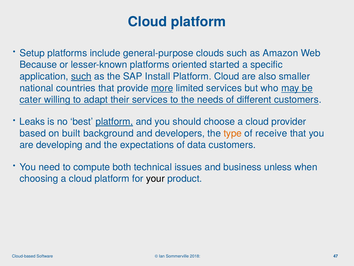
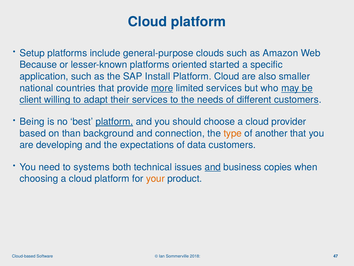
such underline: present -> none (81, 76)
cater: cater -> client (31, 100)
Leaks: Leaks -> Being (32, 122)
built: built -> than (71, 133)
developers: developers -> connection (180, 133)
receive: receive -> another (271, 133)
compute: compute -> systems (92, 167)
and underline: none -> present (213, 167)
unless: unless -> copies (278, 167)
your colour: black -> orange (155, 178)
